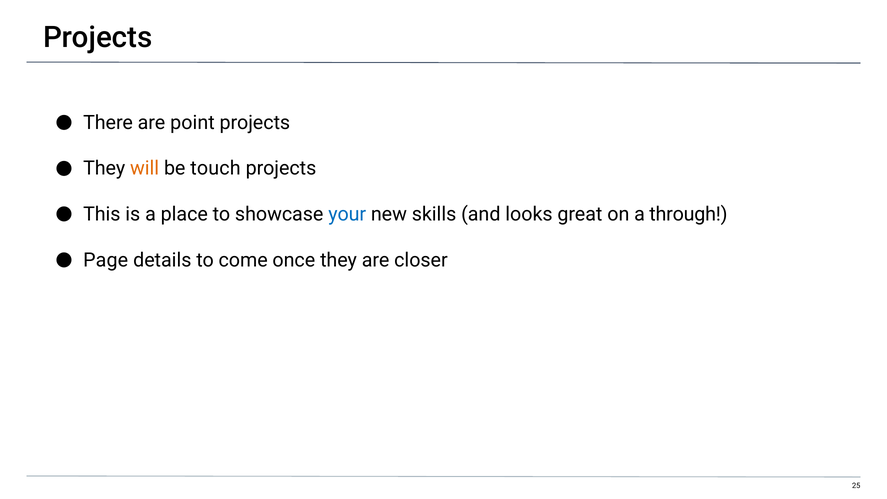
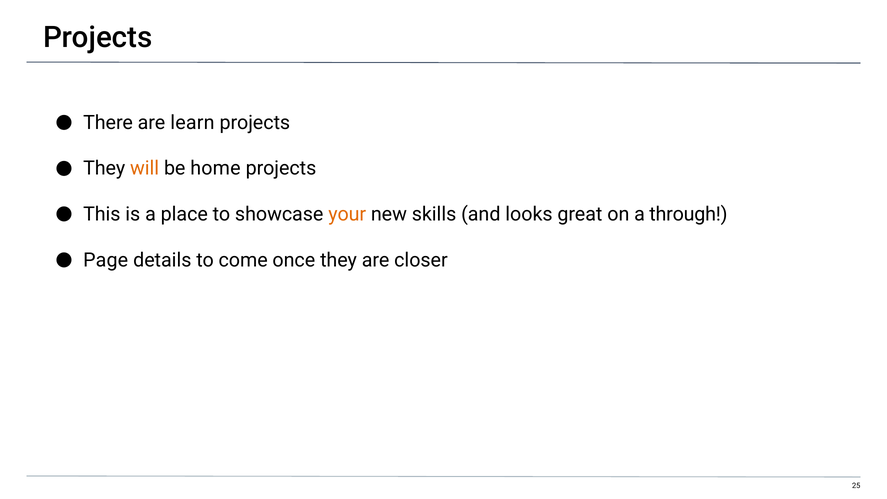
point: point -> learn (192, 123)
touch: touch -> home (215, 168)
your colour: blue -> orange (347, 214)
